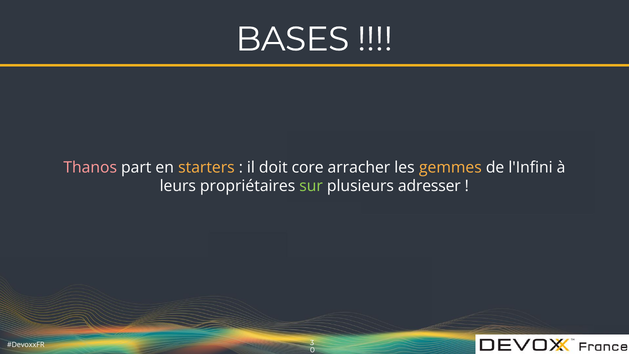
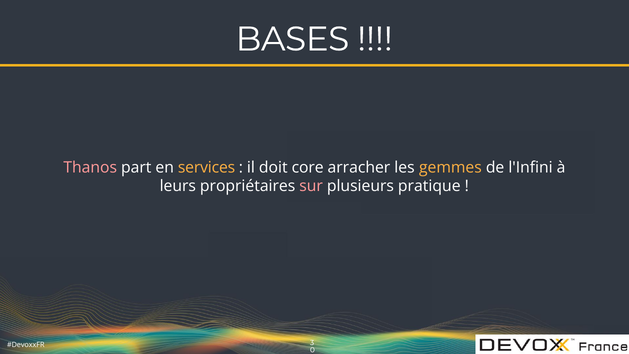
starters: starters -> services (207, 167)
sur colour: light green -> pink (311, 186)
adresser: adresser -> pratique (429, 186)
